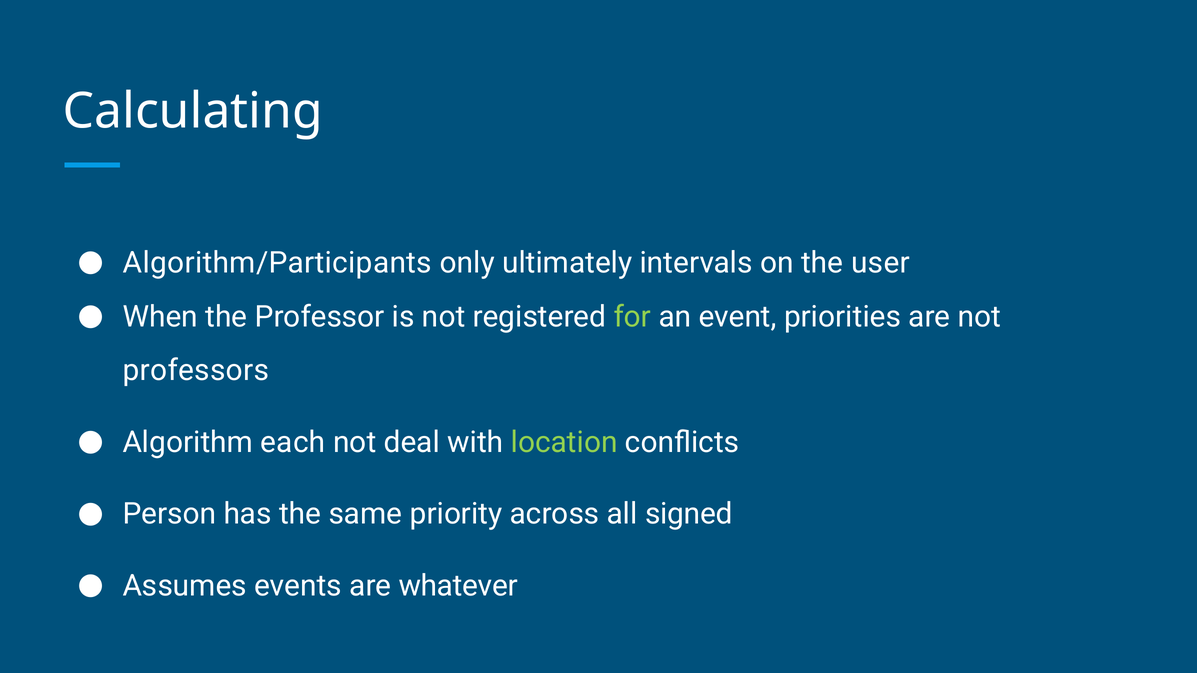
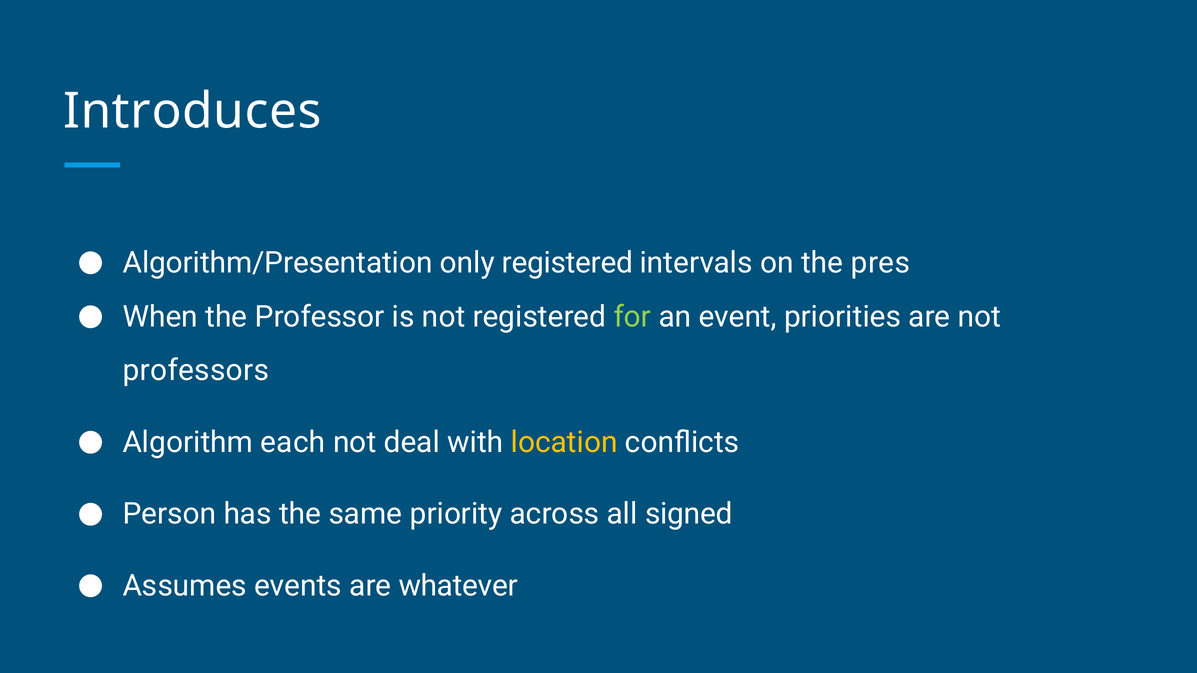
Calculating: Calculating -> Introduces (192, 111)
Algorithm/Participants: Algorithm/Participants -> Algorithm/Presentation (278, 263)
only ultimately: ultimately -> registered (567, 263)
user: user -> pres (880, 263)
location colour: light green -> yellow (564, 442)
